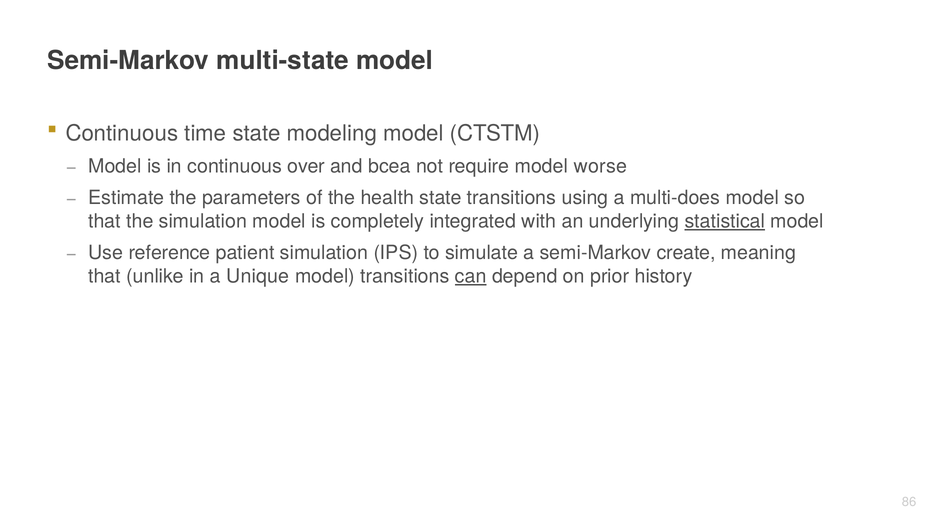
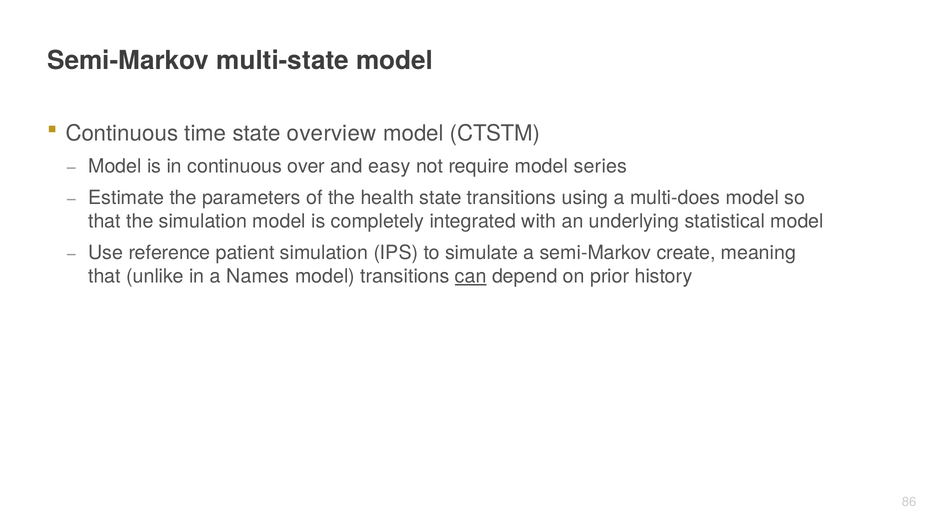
modeling: modeling -> overview (332, 133)
bcea: bcea -> easy (389, 166)
worse: worse -> series (600, 166)
statistical underline: present -> none (725, 221)
Unique: Unique -> Names (258, 276)
